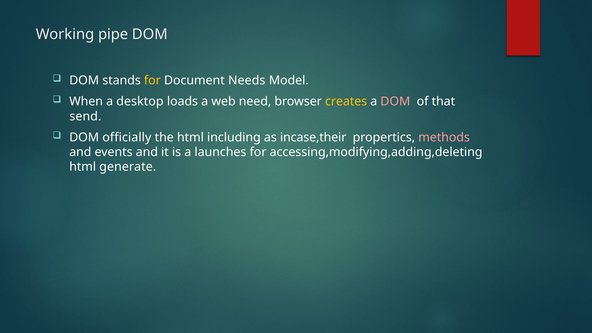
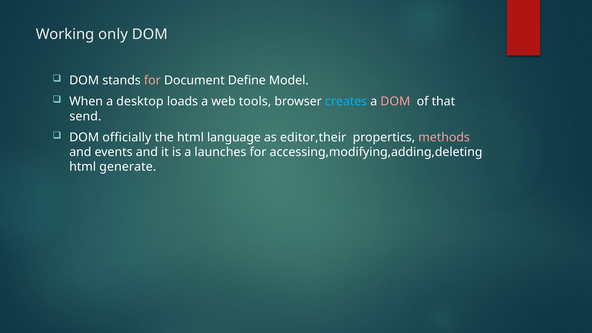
pipe: pipe -> only (113, 34)
for colour: yellow -> pink (152, 81)
Needs: Needs -> Define (247, 81)
need: need -> tools (255, 102)
creates colour: yellow -> light blue (346, 102)
including: including -> language (234, 137)
incase,their: incase,their -> editor,their (313, 137)
